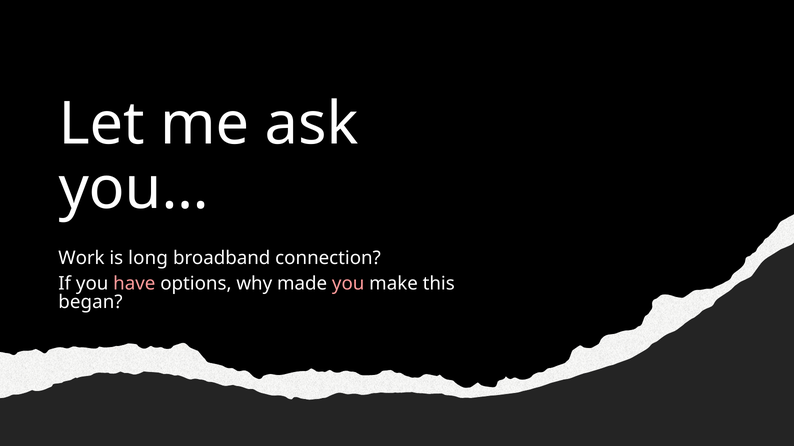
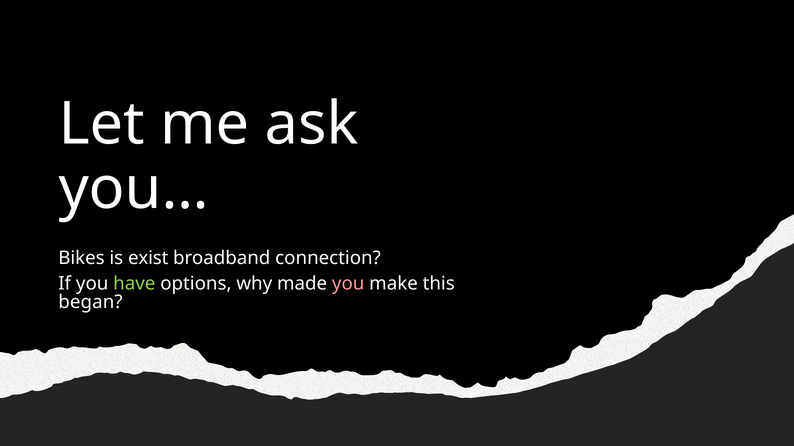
Work: Work -> Bikes (81, 258)
long: long -> exist (148, 258)
have colour: pink -> light green (134, 284)
